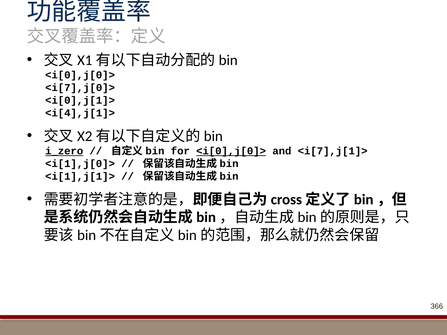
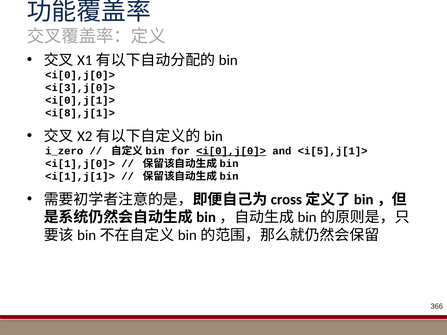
<i[7],j[0]>: <i[7],j[0]> -> <i[3],j[0]> (80, 88)
<i[4],j[1]>: <i[4],j[1]> -> <i[8],j[1]> (80, 113)
i_zero underline: present -> none (64, 151)
<i[7],j[1]>: <i[7],j[1]> -> <i[5],j[1]> (333, 151)
